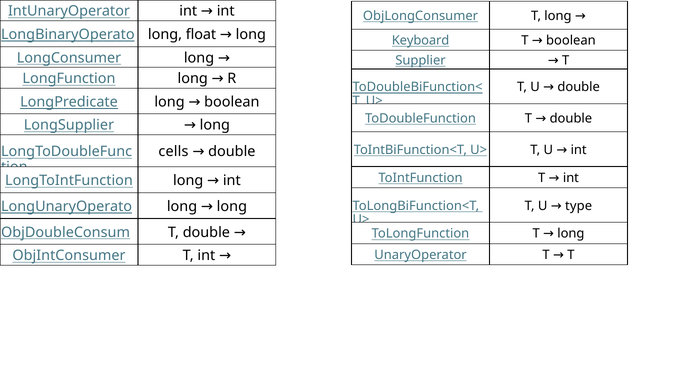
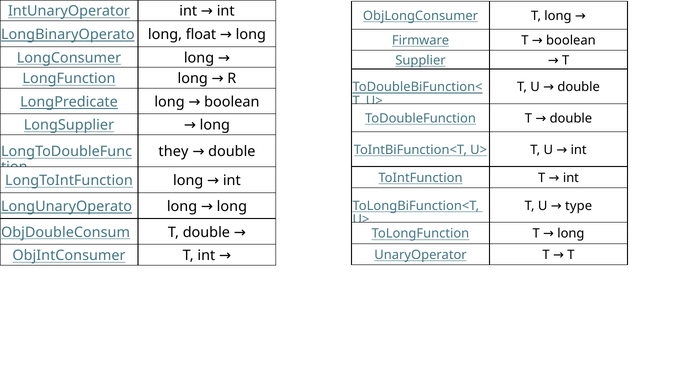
Keyboard: Keyboard -> Firmware (421, 41)
cells: cells -> they (173, 152)
